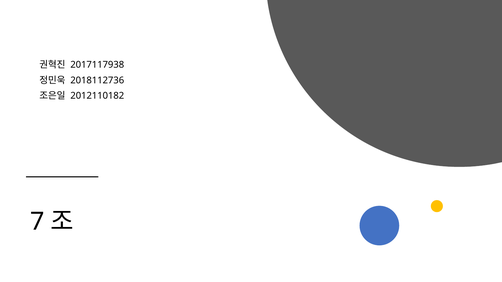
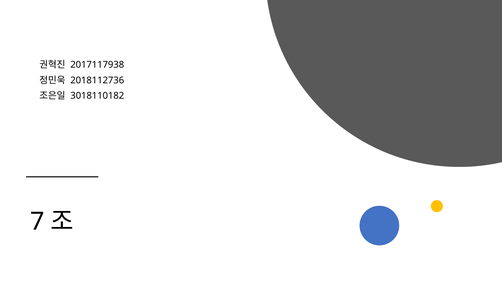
2012110182: 2012110182 -> 3018110182 (97, 96)
